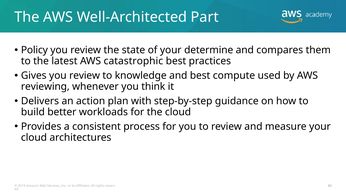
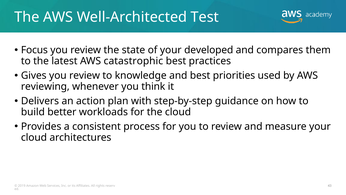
Part: Part -> Test (205, 17)
Policy: Policy -> Focus (34, 50)
determine: determine -> developed (209, 50)
compute: compute -> priorities (234, 75)
